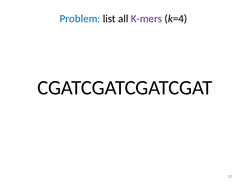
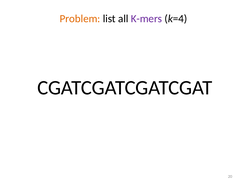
Problem colour: blue -> orange (80, 19)
